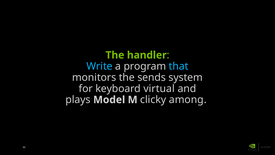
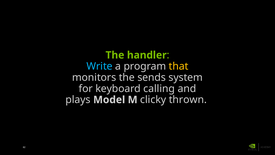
that colour: light blue -> yellow (179, 66)
virtual: virtual -> calling (159, 88)
among: among -> thrown (188, 100)
